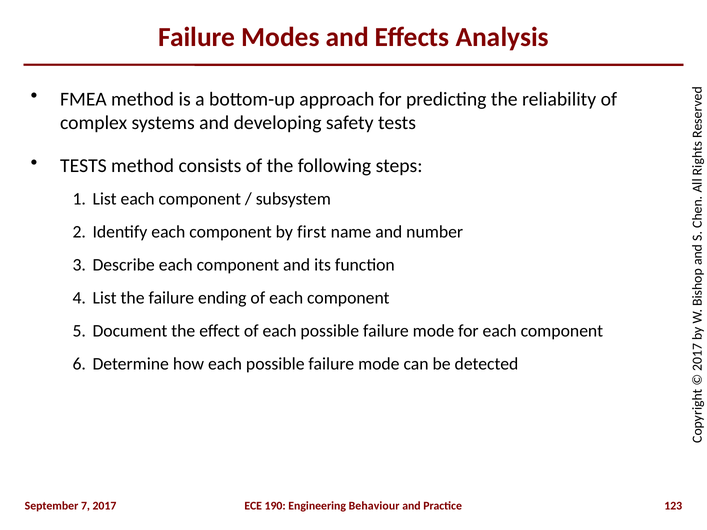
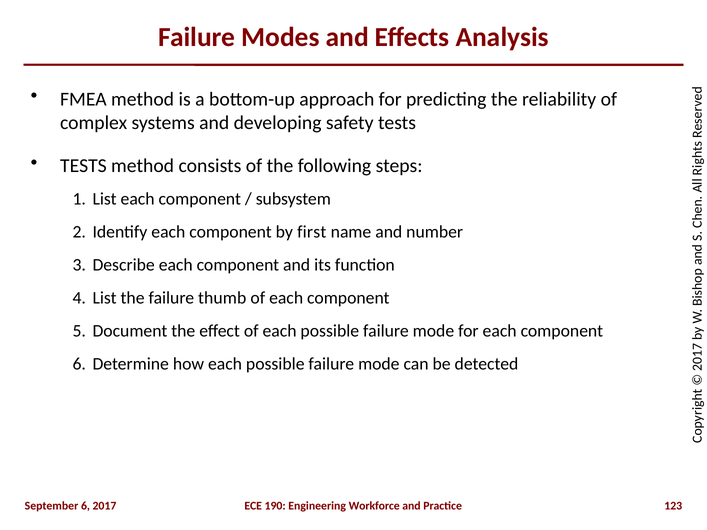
ending: ending -> thumb (222, 298)
September 7: 7 -> 6 (85, 506)
Behaviour: Behaviour -> Workforce (374, 506)
